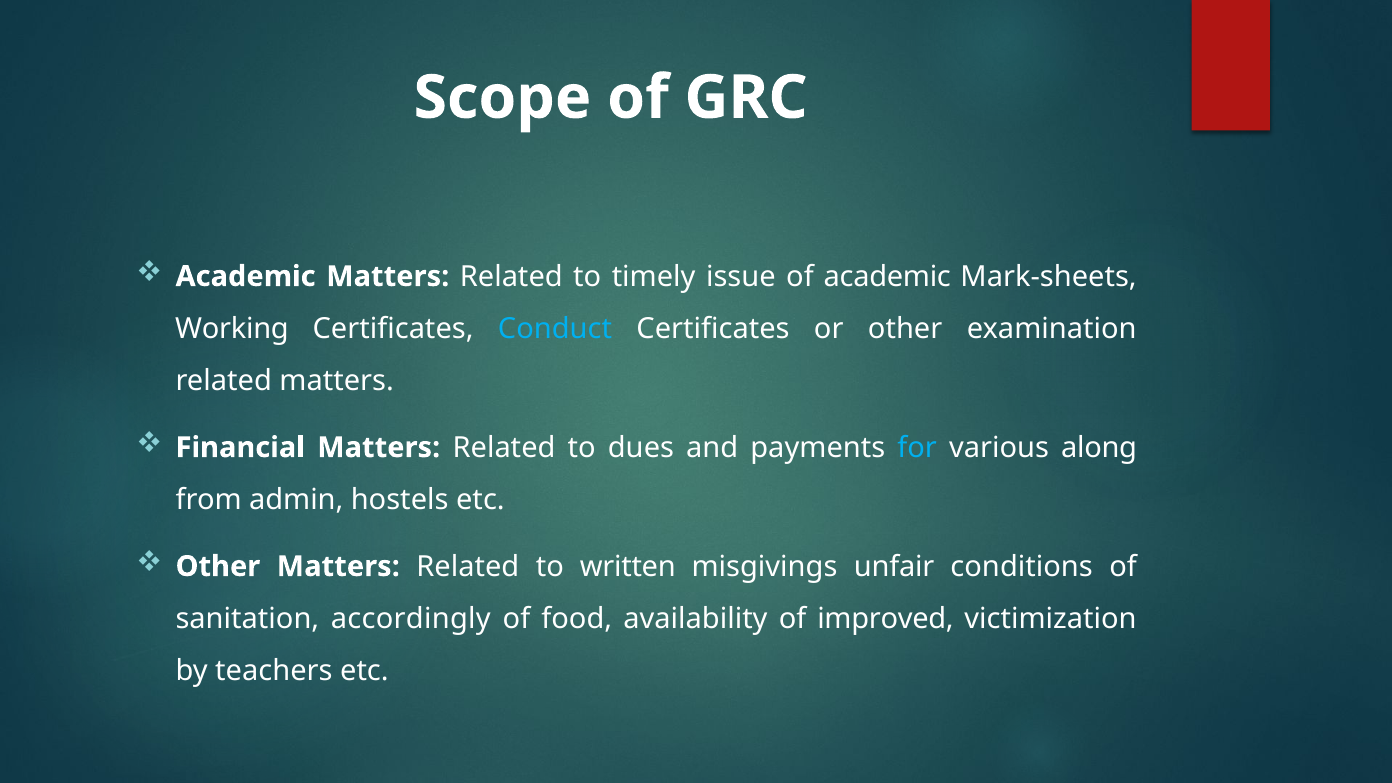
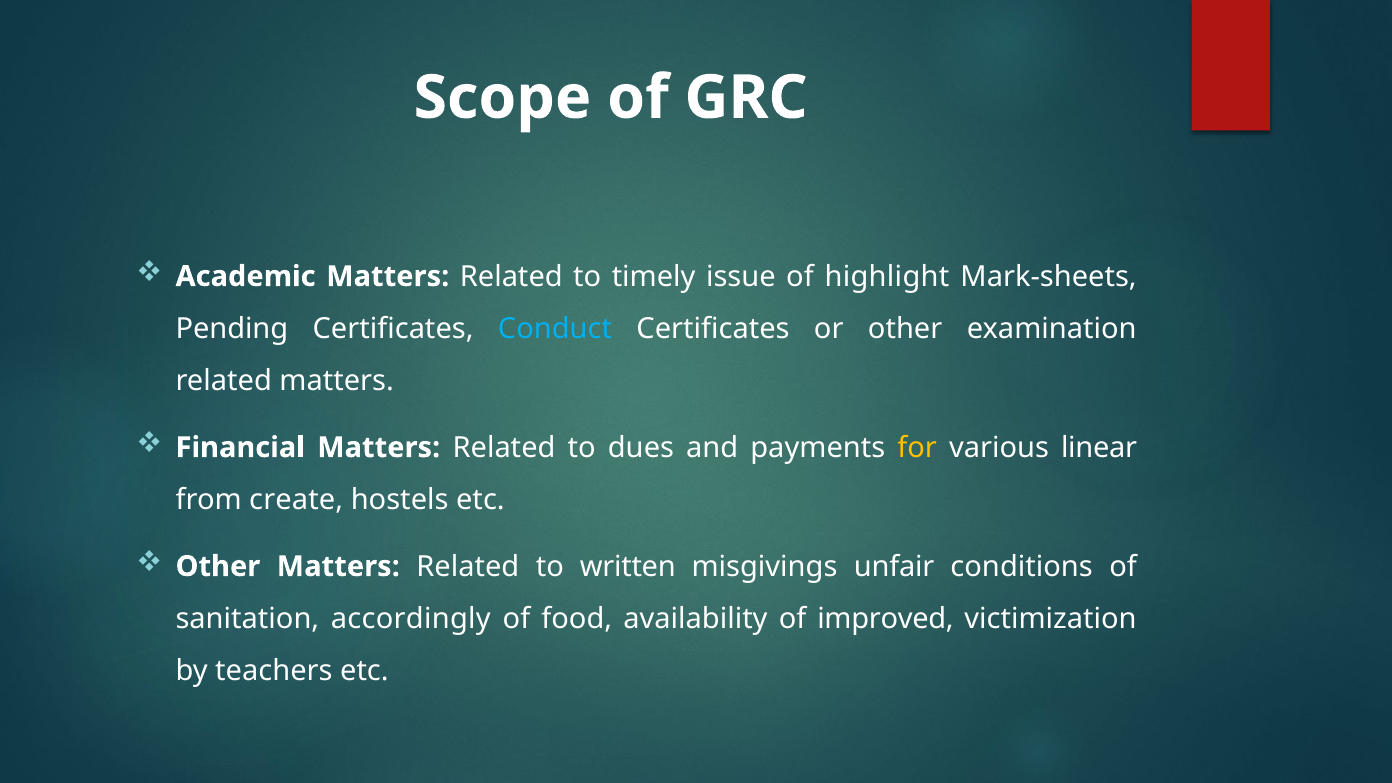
of academic: academic -> highlight (887, 276)
Working: Working -> Pending (232, 329)
for colour: light blue -> yellow (917, 448)
along: along -> linear (1099, 448)
admin: admin -> create (296, 500)
